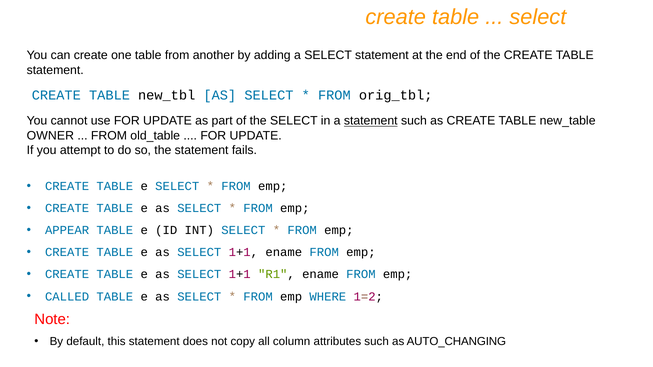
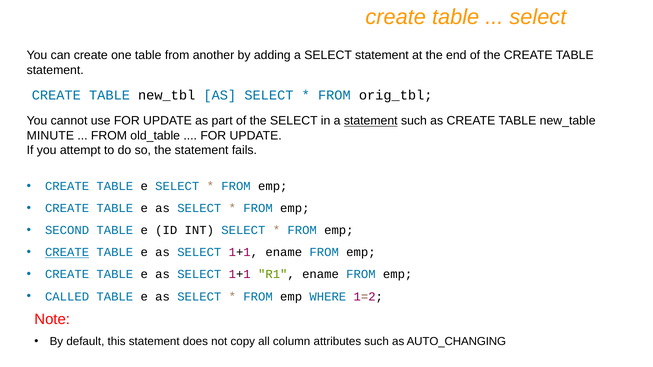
OWNER: OWNER -> MINUTE (50, 136)
APPEAR: APPEAR -> SECOND (67, 231)
CREATE underline: none -> present (67, 253)
